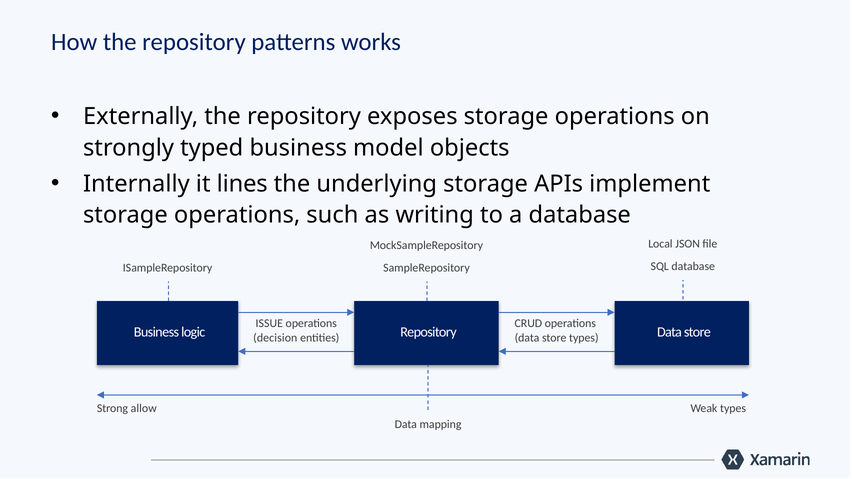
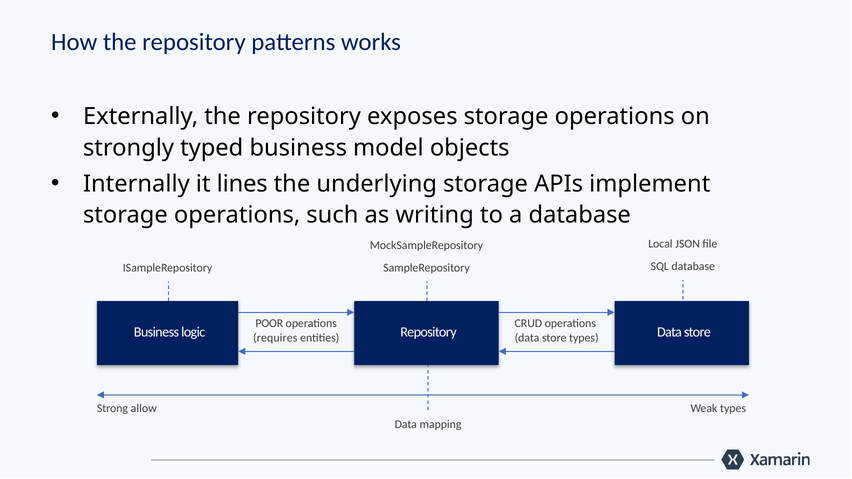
ISSUE: ISSUE -> POOR (269, 324)
decision: decision -> requires (275, 338)
